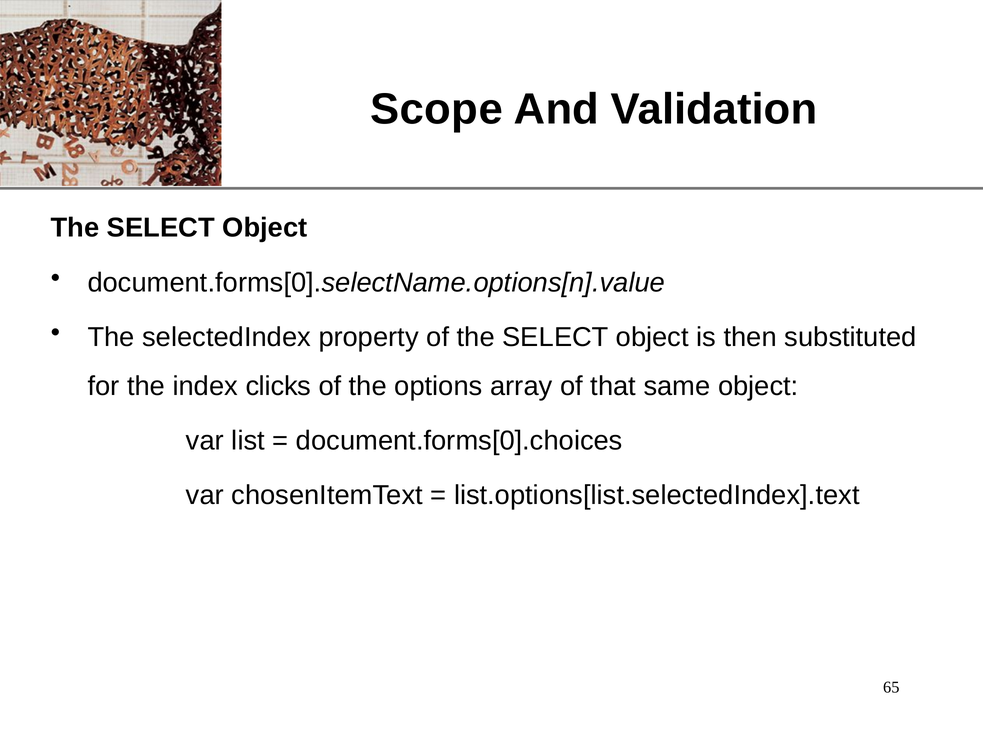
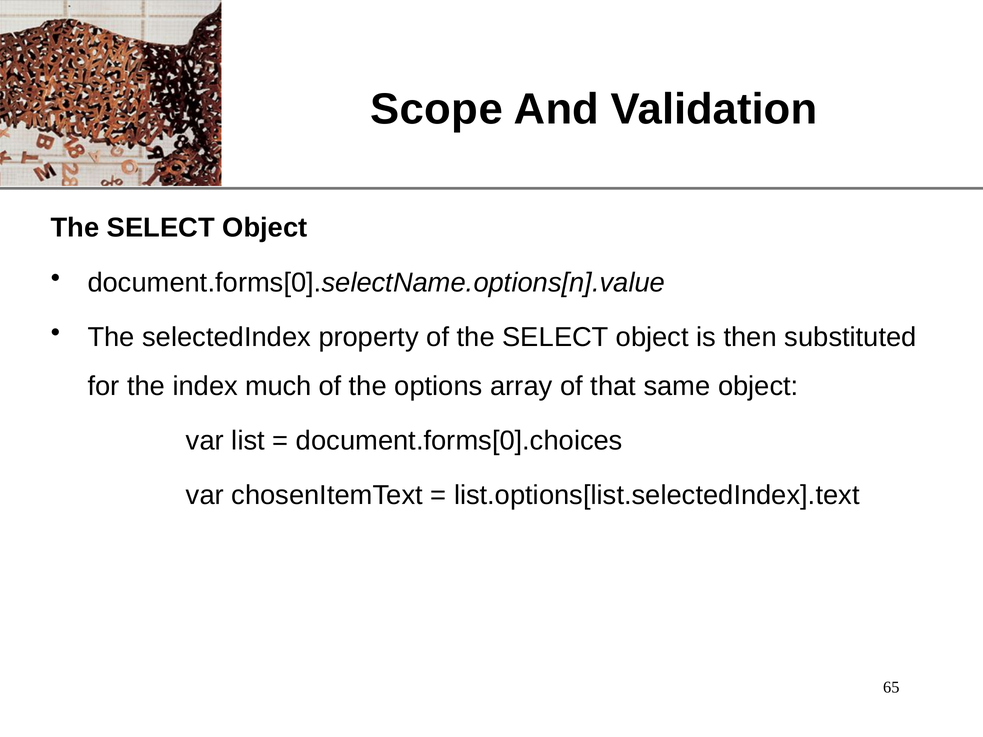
clicks: clicks -> much (278, 386)
